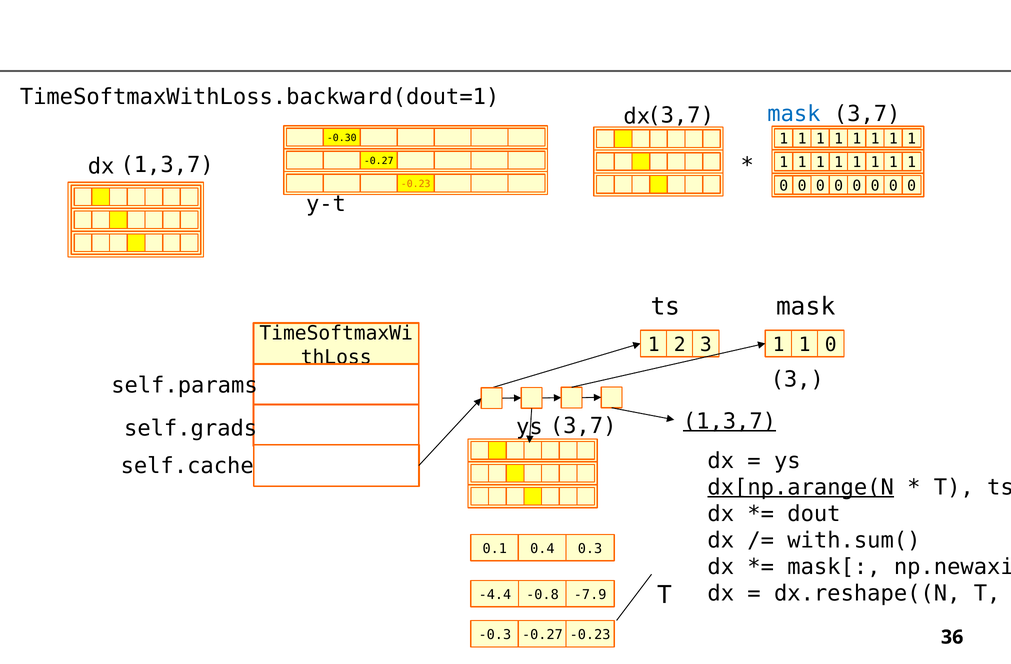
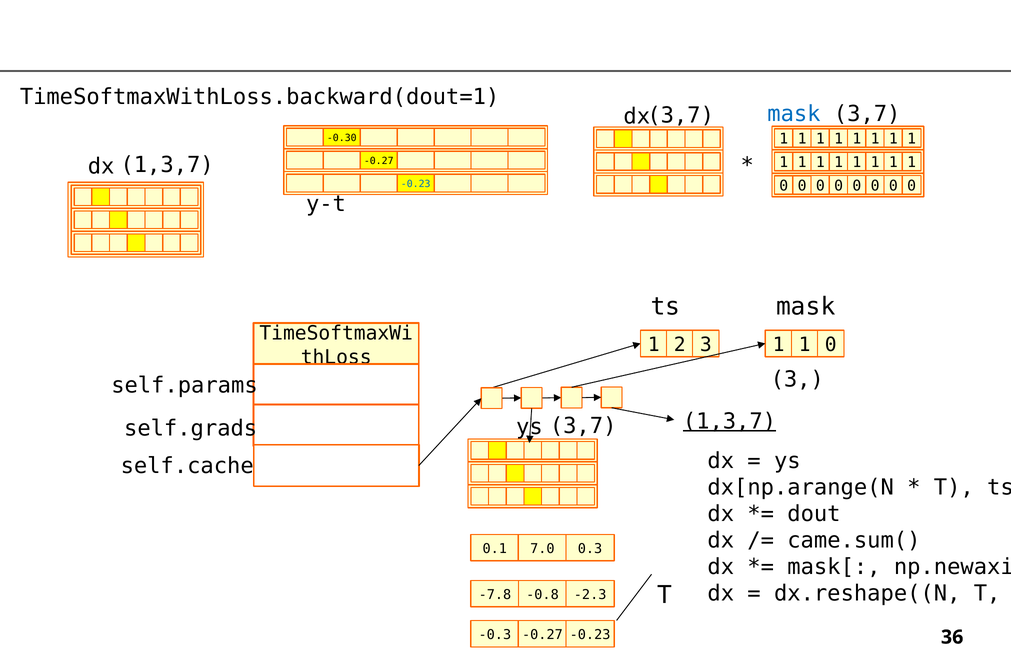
-0.23 colour: orange -> blue (416, 184)
dx[np.arange(N underline: present -> none (801, 487)
with.sum(: with.sum( -> came.sum( (854, 540)
0.4: 0.4 -> 7.0 (542, 549)
-4.4: -4.4 -> -7.8 (495, 595)
-7.9: -7.9 -> -2.3 (590, 595)
